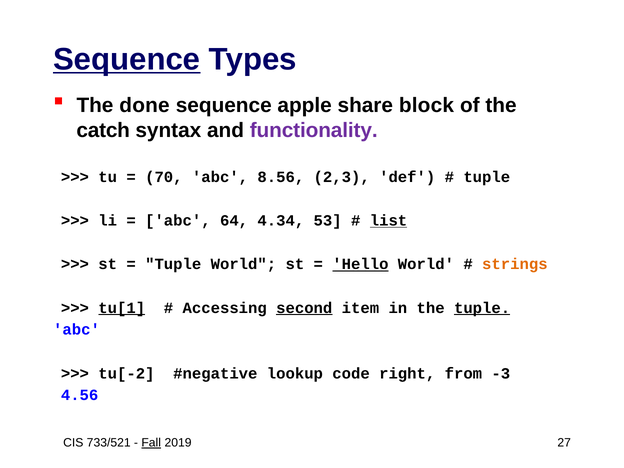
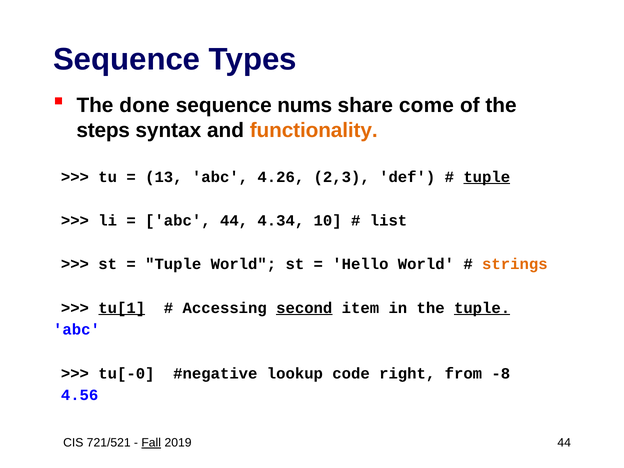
Sequence underline: present -> none (127, 59)
apple: apple -> nums (305, 105)
block: block -> come (426, 105)
catch: catch -> steps (103, 130)
functionality colour: purple -> orange (314, 130)
70: 70 -> 13 (164, 177)
8.56: 8.56 -> 4.26 (281, 177)
tuple underline: none -> present (487, 177)
abc 64: 64 -> 44 (234, 221)
53: 53 -> 10 (328, 221)
list underline: present -> none (389, 221)
Hello underline: present -> none (360, 264)
tu[-2: tu[-2 -> tu[-0 (126, 373)
-3: -3 -> -8 (501, 373)
733/521: 733/521 -> 721/521 (109, 443)
2019 27: 27 -> 44 (564, 443)
